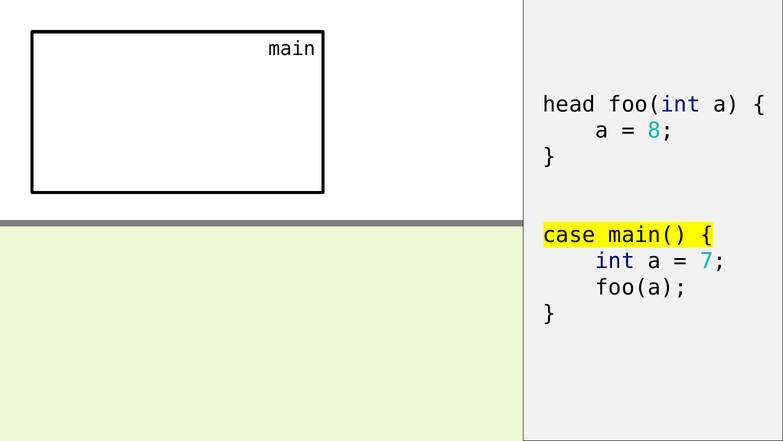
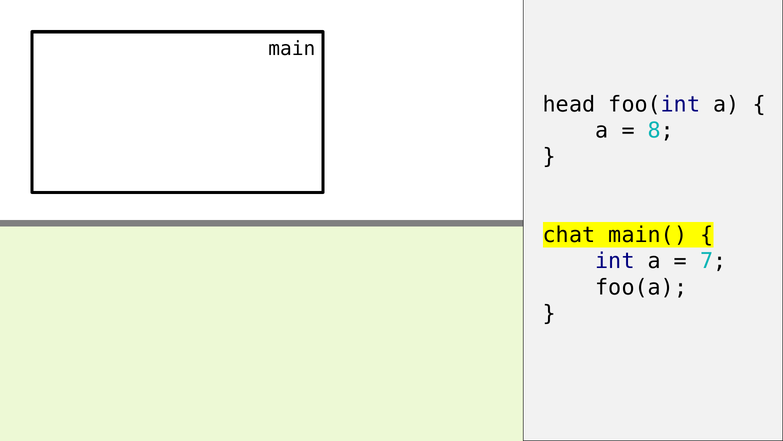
case: case -> chat (569, 235)
